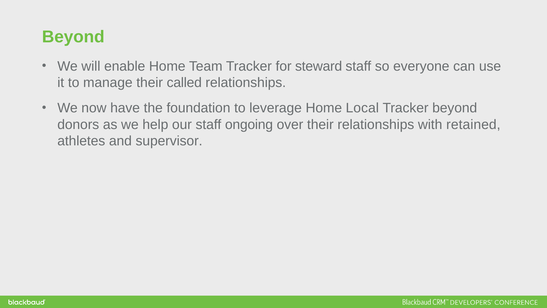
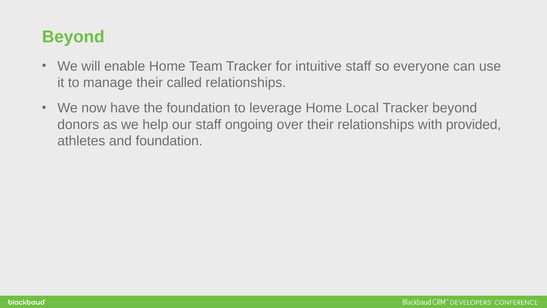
steward: steward -> intuitive (319, 66)
retained: retained -> provided (474, 124)
and supervisor: supervisor -> foundation (169, 141)
